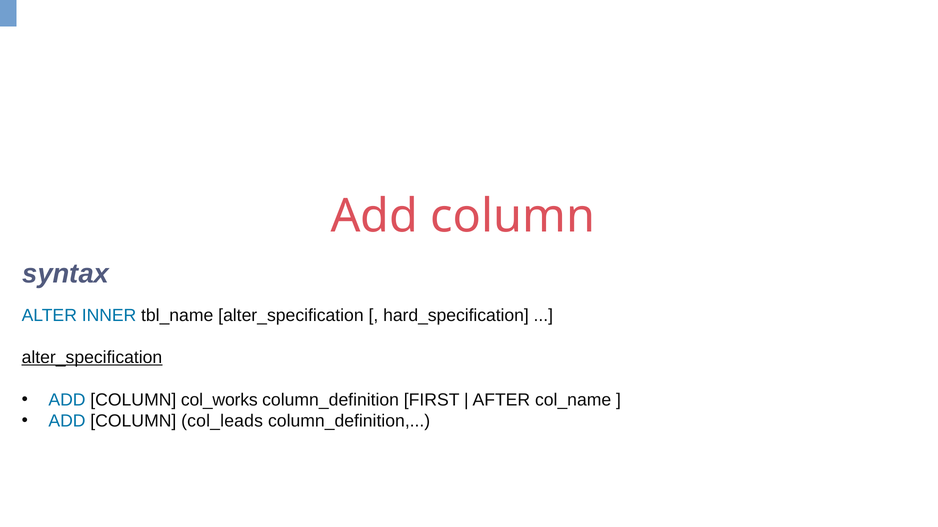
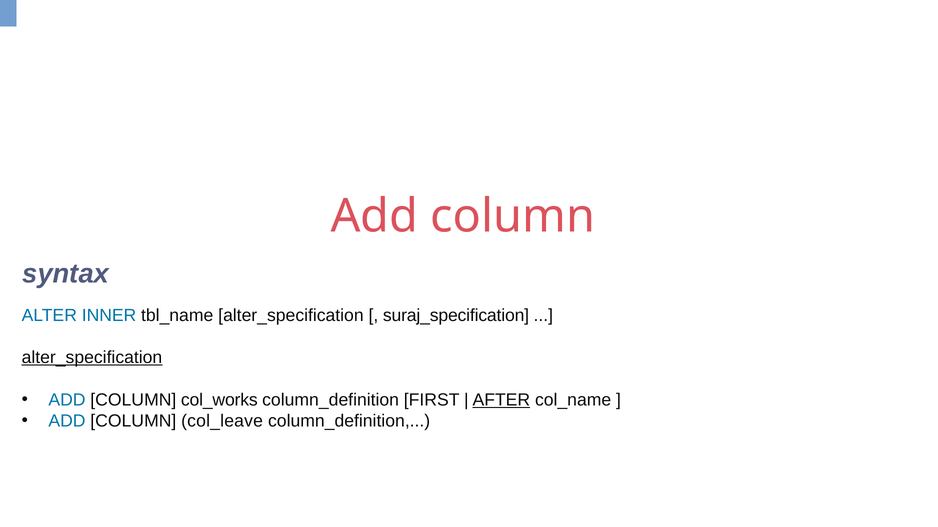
hard_specification: hard_specification -> suraj_specification (456, 316)
AFTER underline: none -> present (501, 400)
col_leads: col_leads -> col_leave (222, 421)
